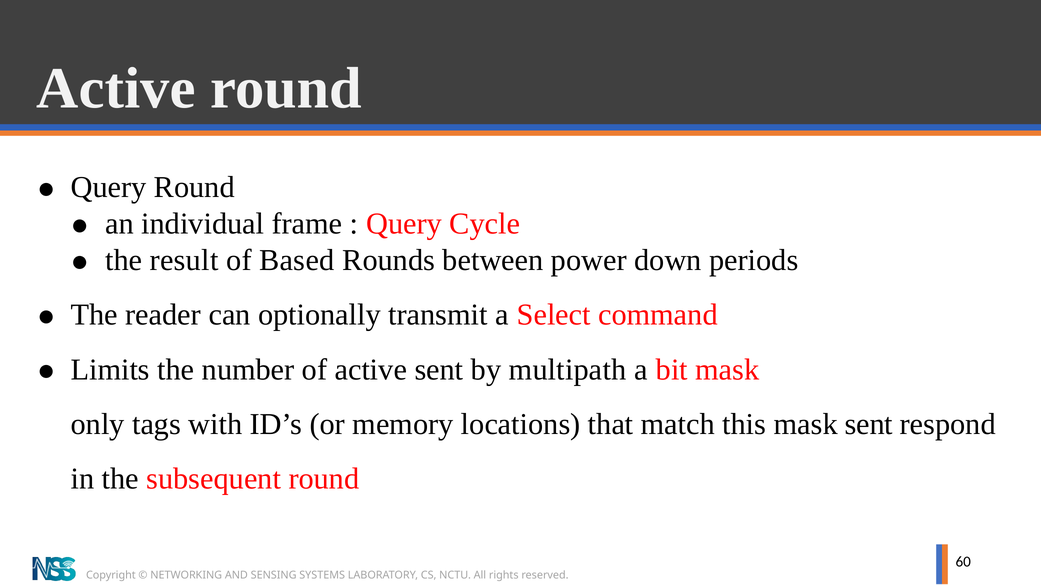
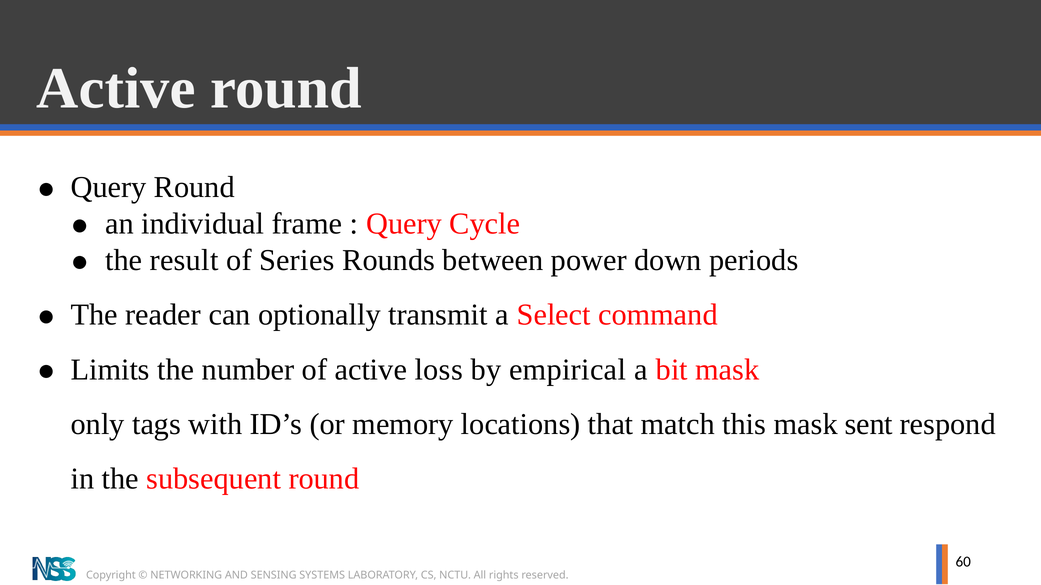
Based: Based -> Series (297, 261)
active sent: sent -> loss (439, 370)
multipath: multipath -> empirical (567, 370)
